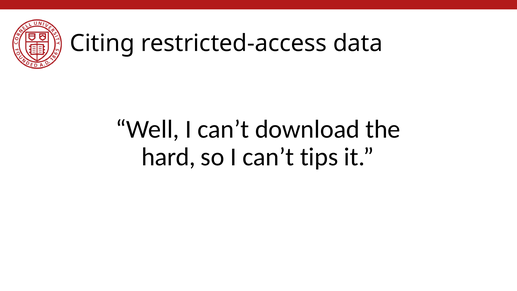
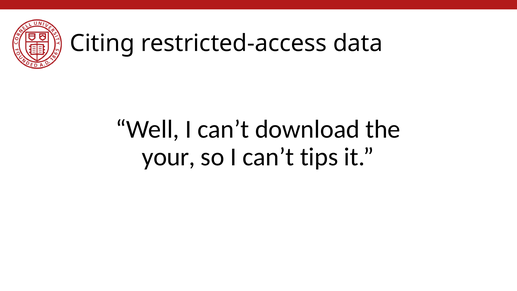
hard: hard -> your (169, 157)
